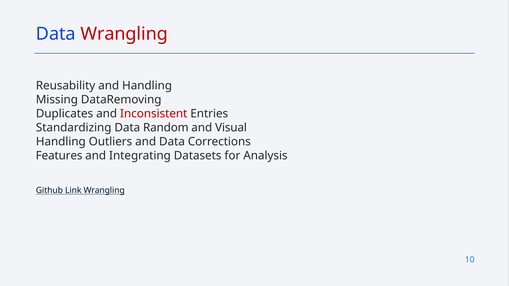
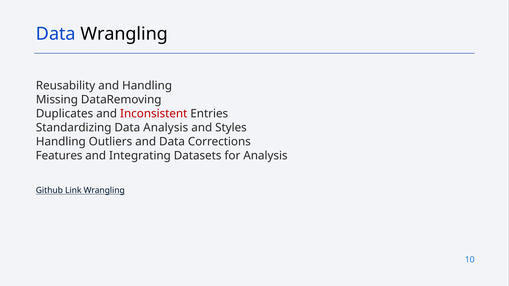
Wrangling colour: red -> black (124, 34)
Data Random: Random -> Analysis (166, 128)
Visual: Visual -> Styles (231, 128)
